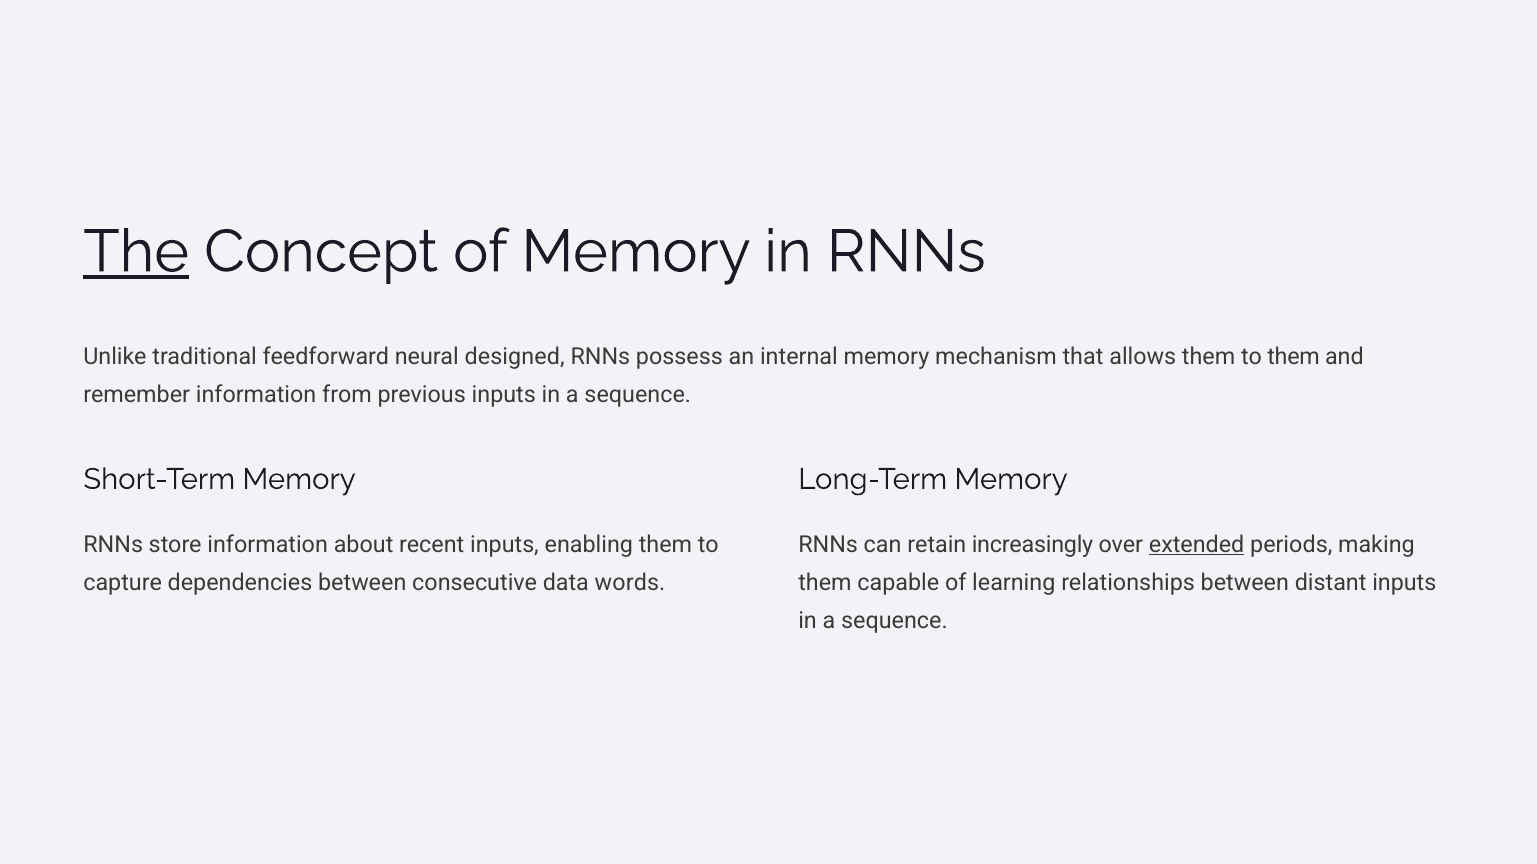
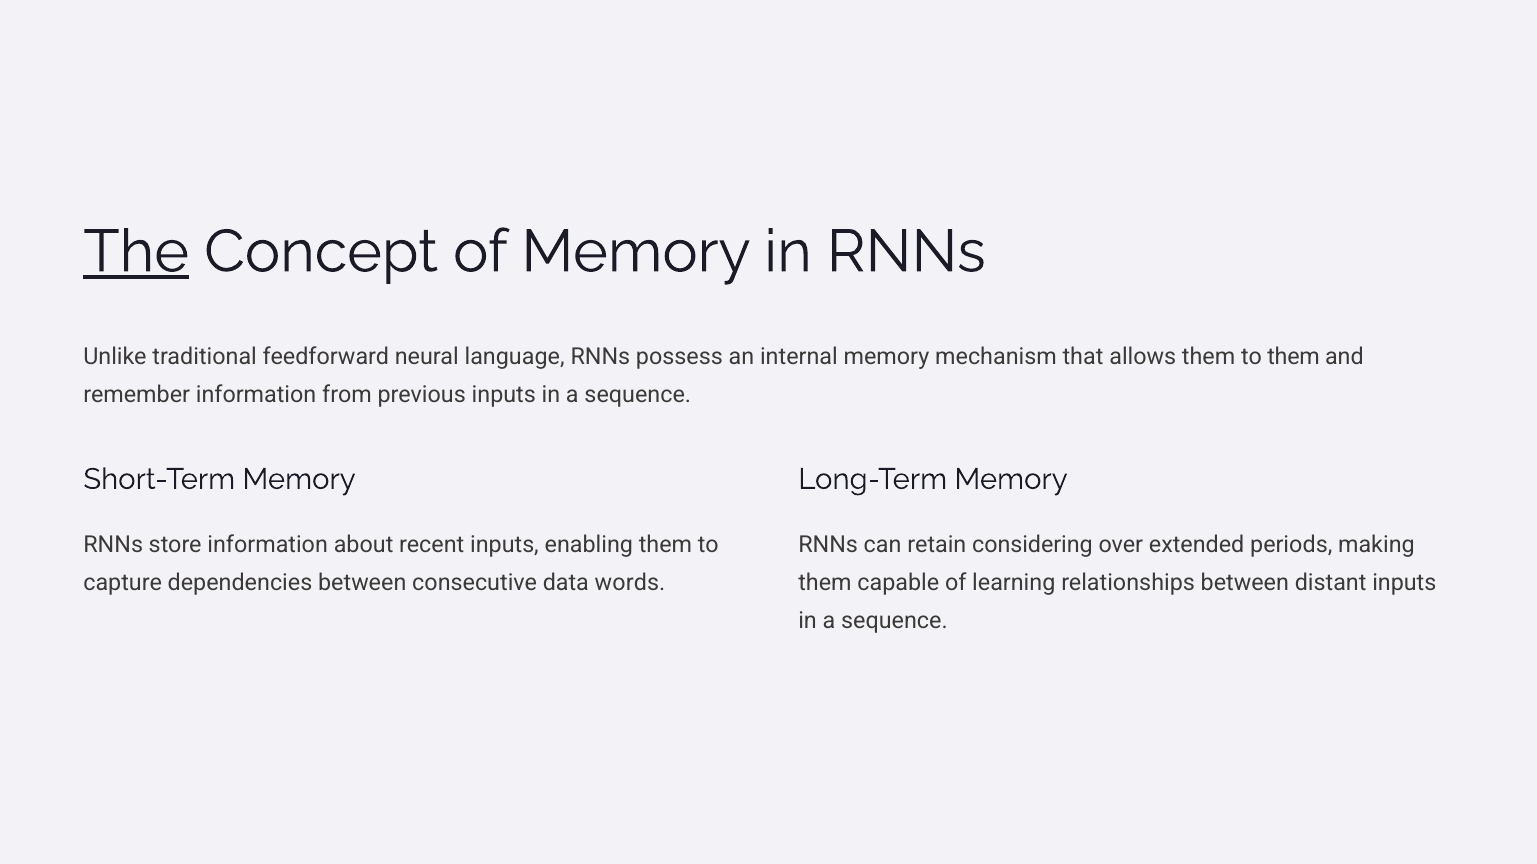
designed: designed -> language (515, 357)
increasingly: increasingly -> considering (1032, 545)
extended underline: present -> none (1197, 545)
